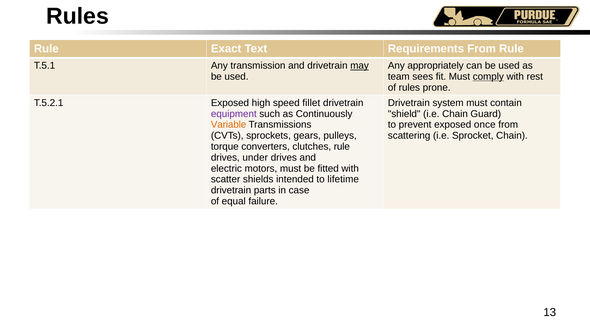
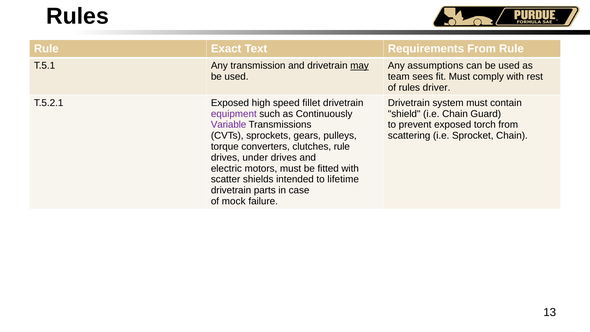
appropriately: appropriately -> assumptions (435, 66)
comply underline: present -> none (488, 77)
prone: prone -> driver (437, 87)
Variable colour: orange -> purple (229, 125)
once: once -> torch (485, 125)
equal: equal -> mock (234, 201)
